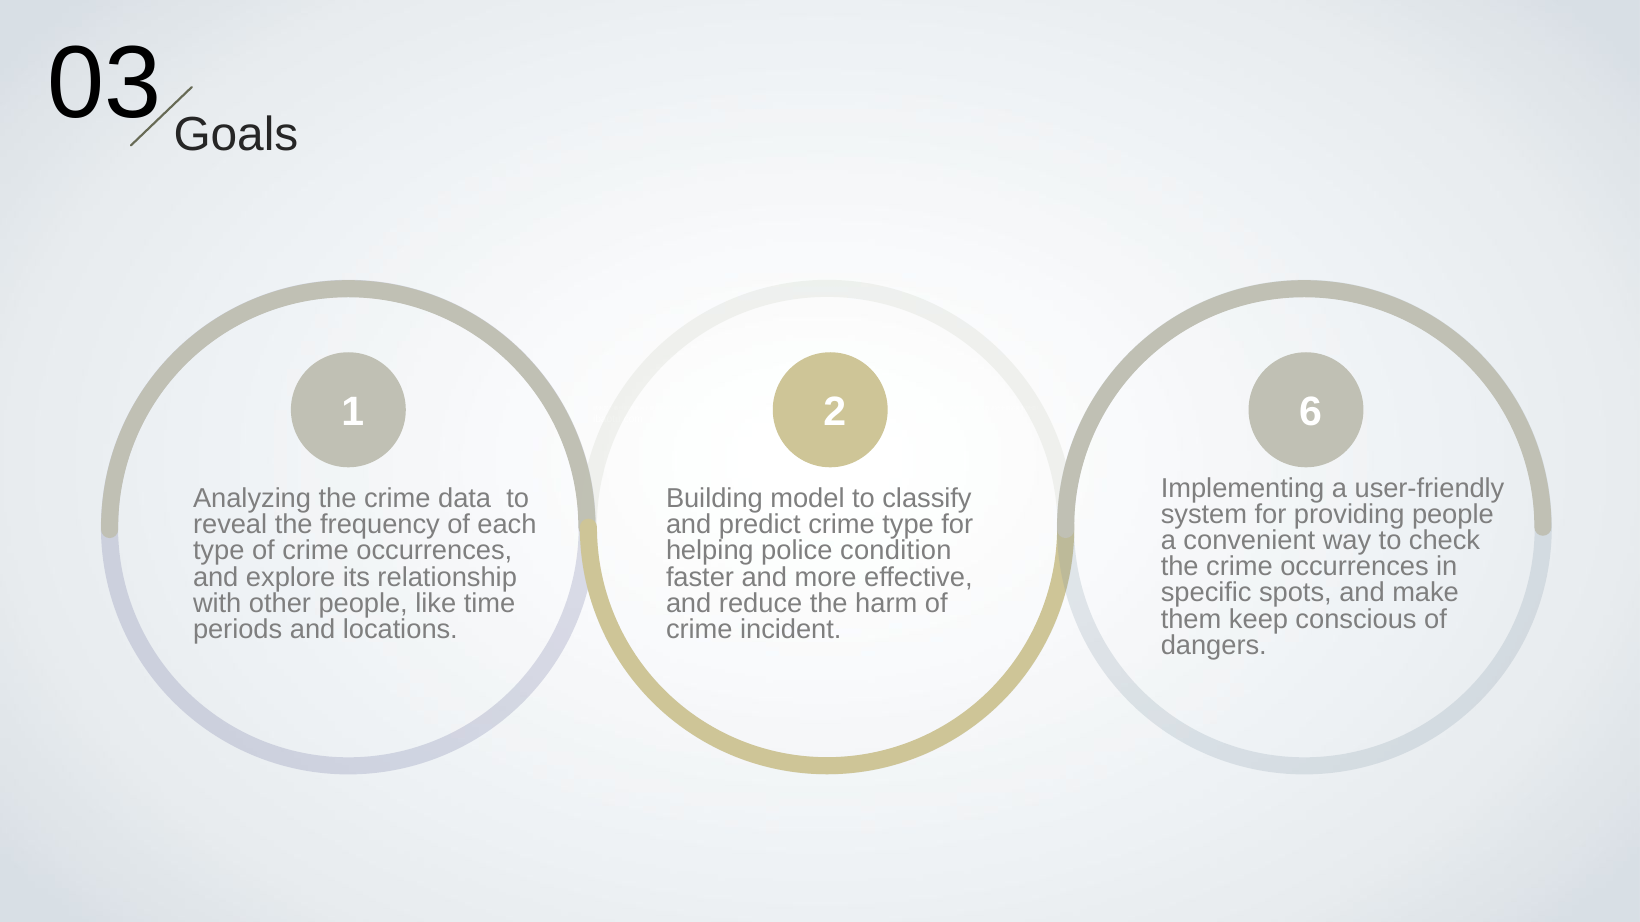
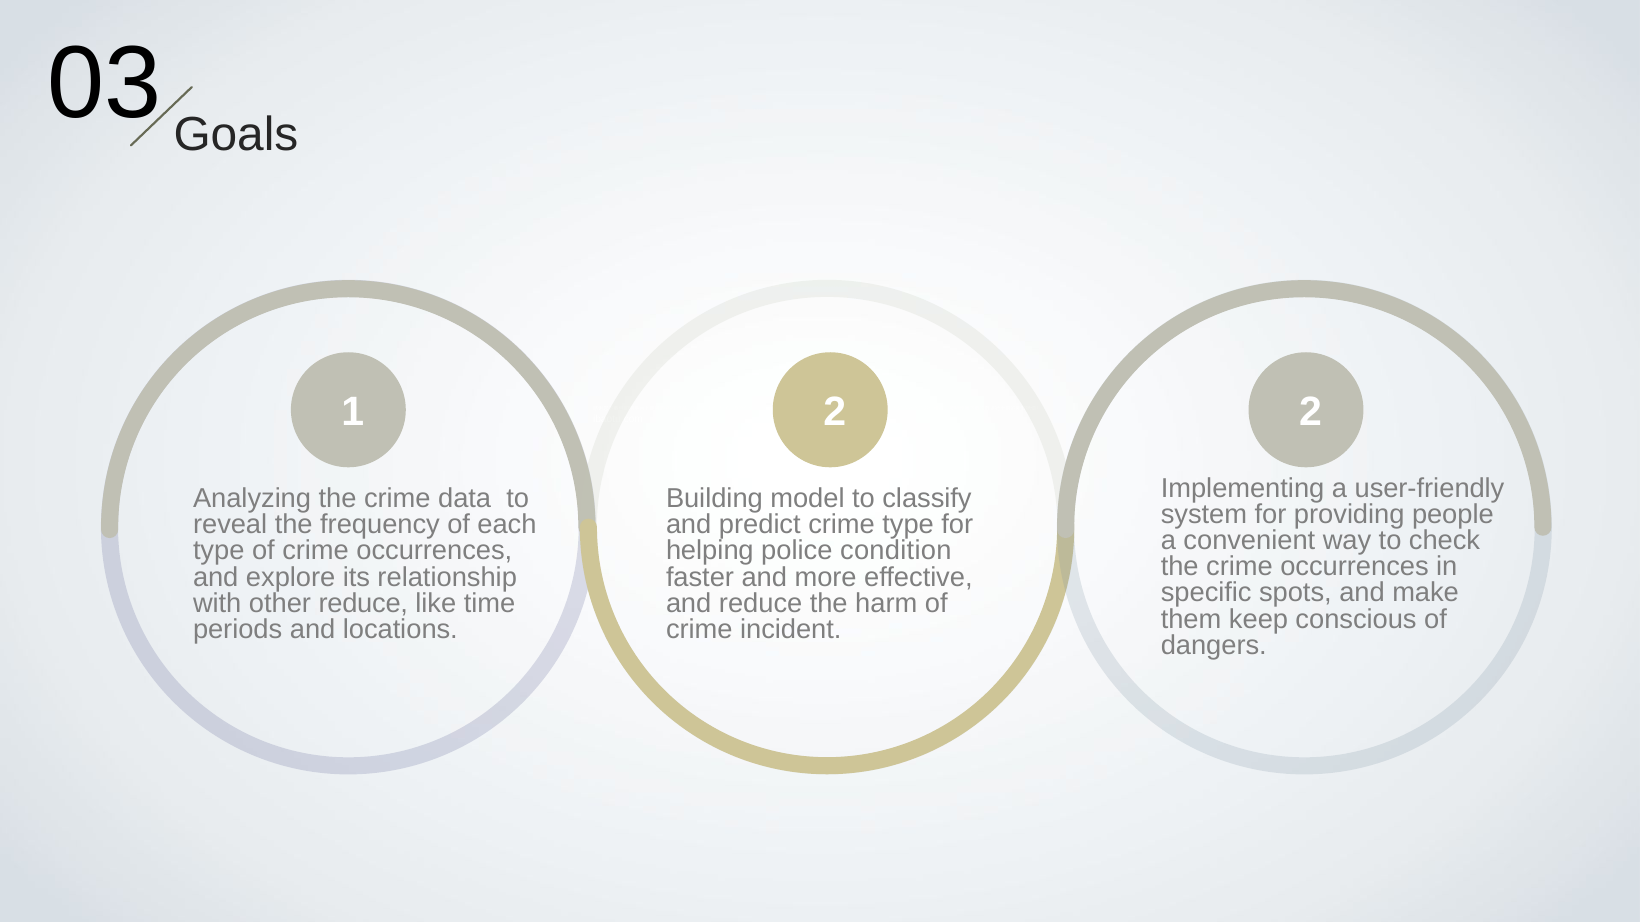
1 6: 6 -> 2 (1310, 413)
other people: people -> reduce (363, 604)
